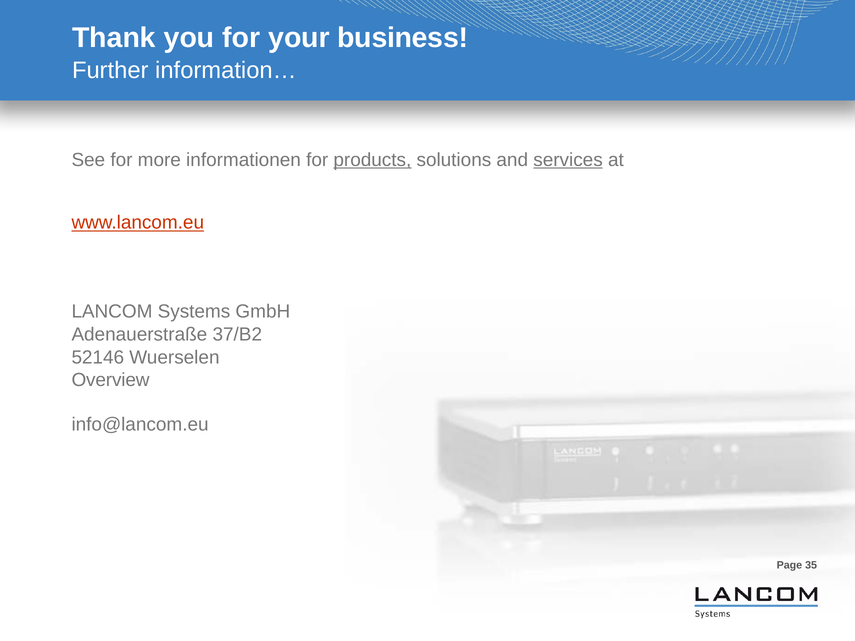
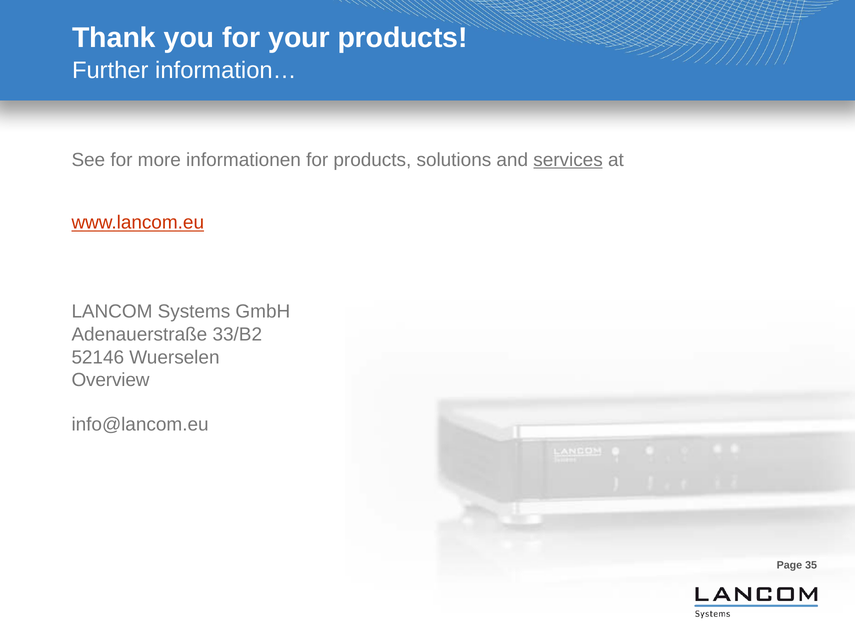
your business: business -> products (403, 38)
products underline: present -> none (372, 160)
37/B2: 37/B2 -> 33/B2 (237, 335)
